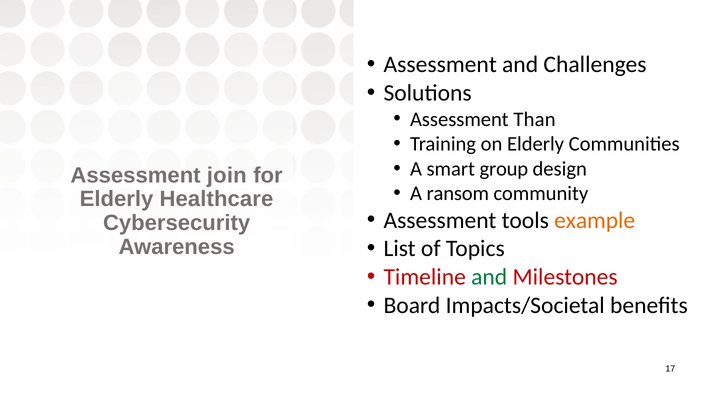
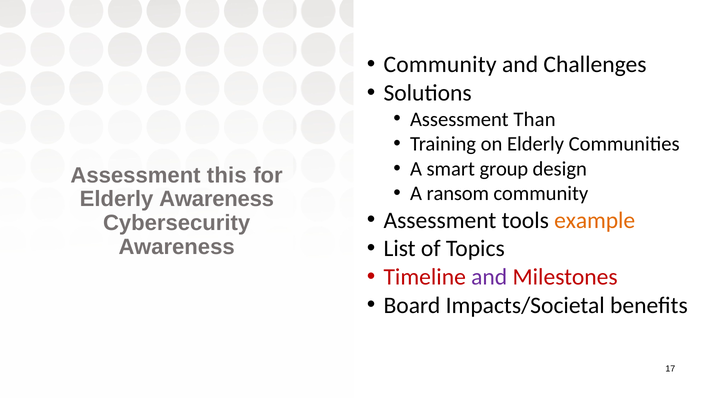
Assessment: Assessment -> Community (440, 65)
join: join -> this (227, 175)
Elderly Healthcare: Healthcare -> Awareness (217, 199)
and colour: green -> purple (489, 277)
